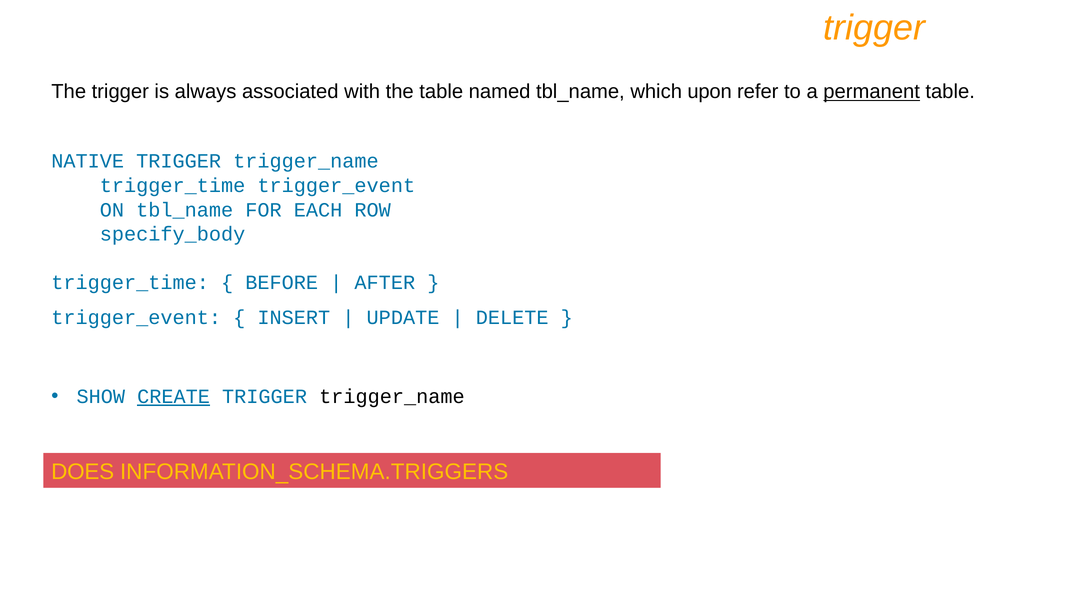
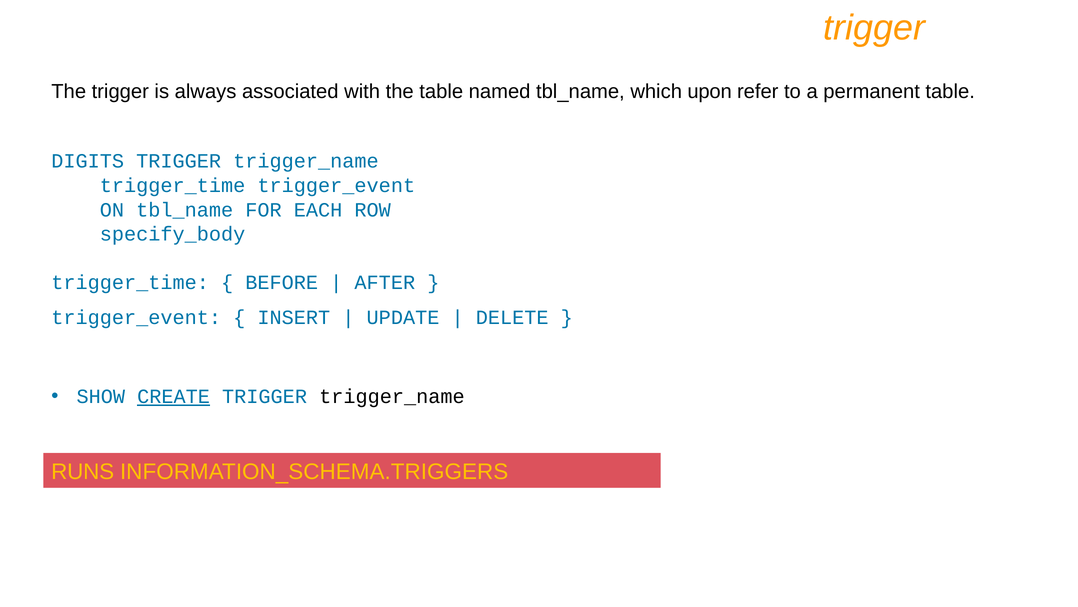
permanent underline: present -> none (872, 92)
NATIVE: NATIVE -> DIGITS (88, 161)
DOES: DOES -> RUNS (83, 471)
